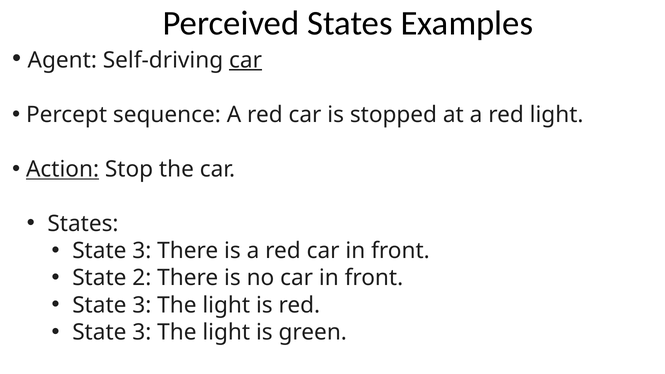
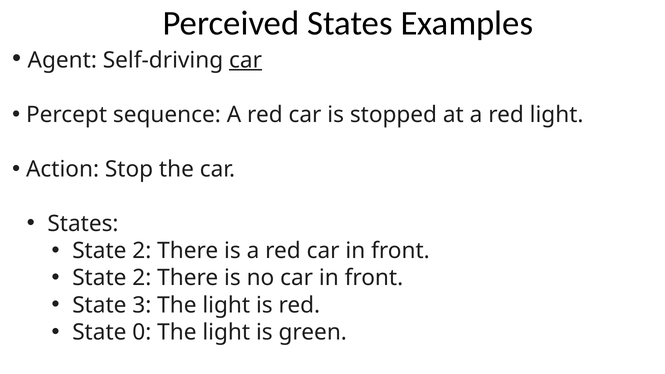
Action underline: present -> none (63, 169)
3: 3 -> 2 (142, 251)
3: 3 -> 0 (142, 332)
